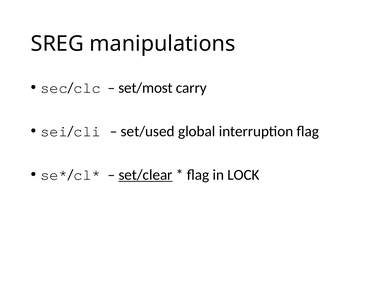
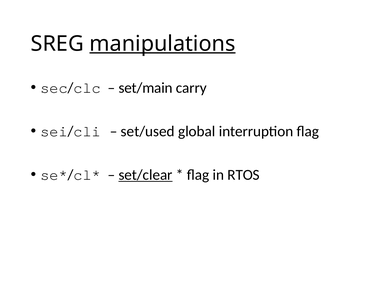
manipulations underline: none -> present (162, 44)
set/most: set/most -> set/main (146, 88)
LOCK: LOCK -> RTOS (244, 175)
